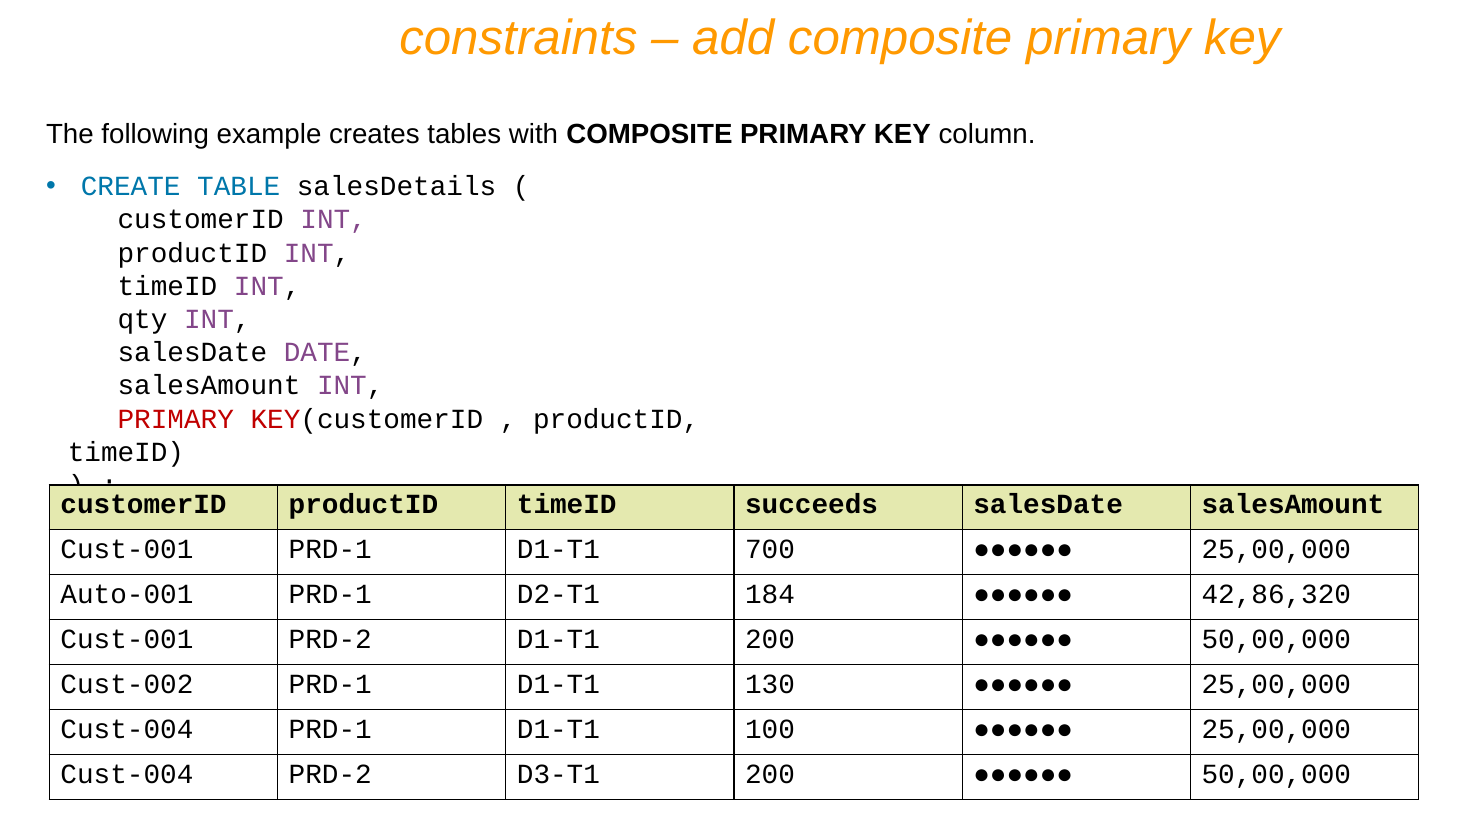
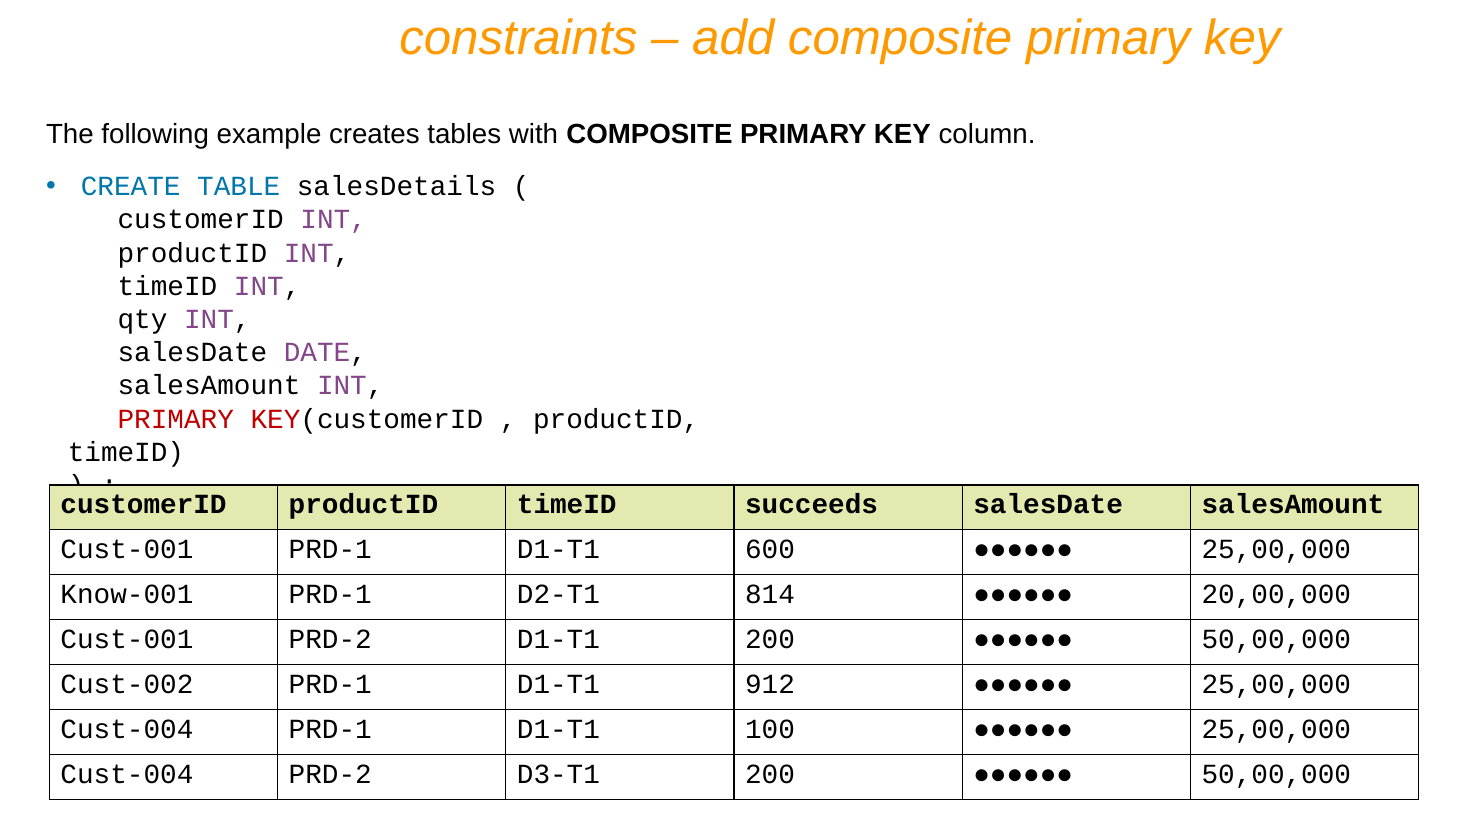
700: 700 -> 600 (770, 549)
Auto-001: Auto-001 -> Know-001 (127, 594)
184: 184 -> 814 (770, 594)
42,86,320: 42,86,320 -> 20,00,000 (1276, 594)
130: 130 -> 912 (770, 684)
